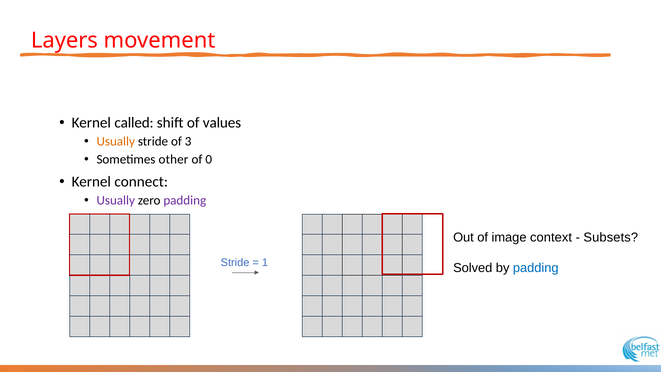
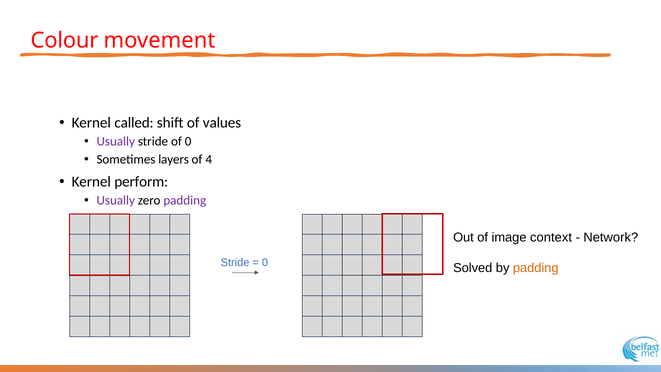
Layers: Layers -> Colour (65, 40)
Usually colour: orange -> purple (116, 142)
of 3: 3 -> 0 (188, 142)
other: other -> layers (174, 159)
0: 0 -> 4 (209, 159)
connect: connect -> perform (141, 182)
Subsets: Subsets -> Network (611, 237)
1: 1 -> 0 (265, 263)
padding colour: blue -> orange (536, 268)
